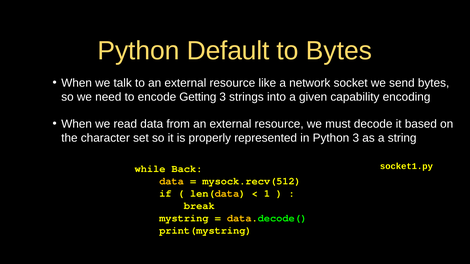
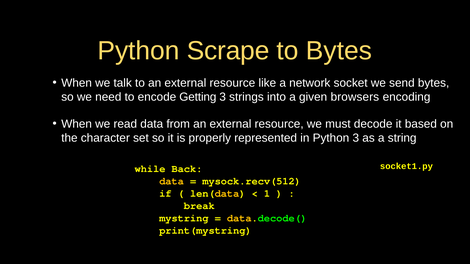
Default: Default -> Scrape (228, 51)
capability: capability -> browsers (355, 97)
